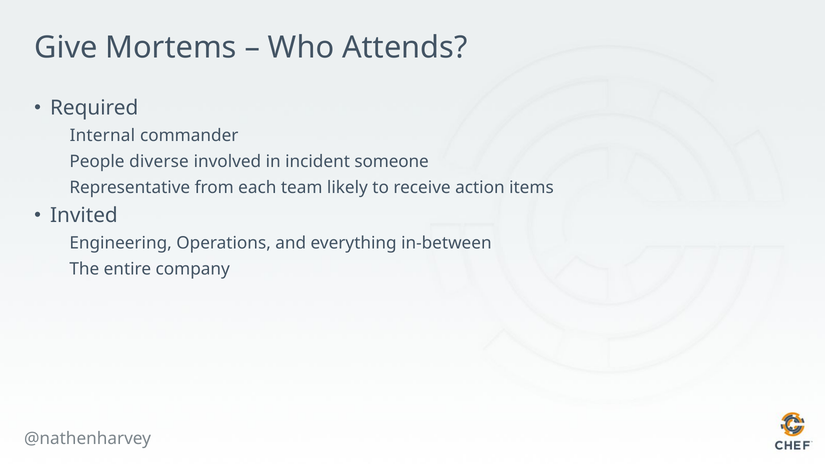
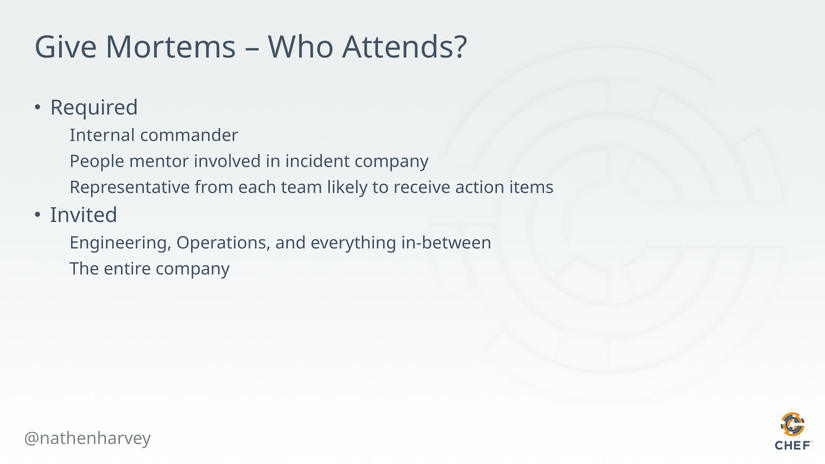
diverse: diverse -> mentor (159, 162)
incident someone: someone -> company (392, 162)
